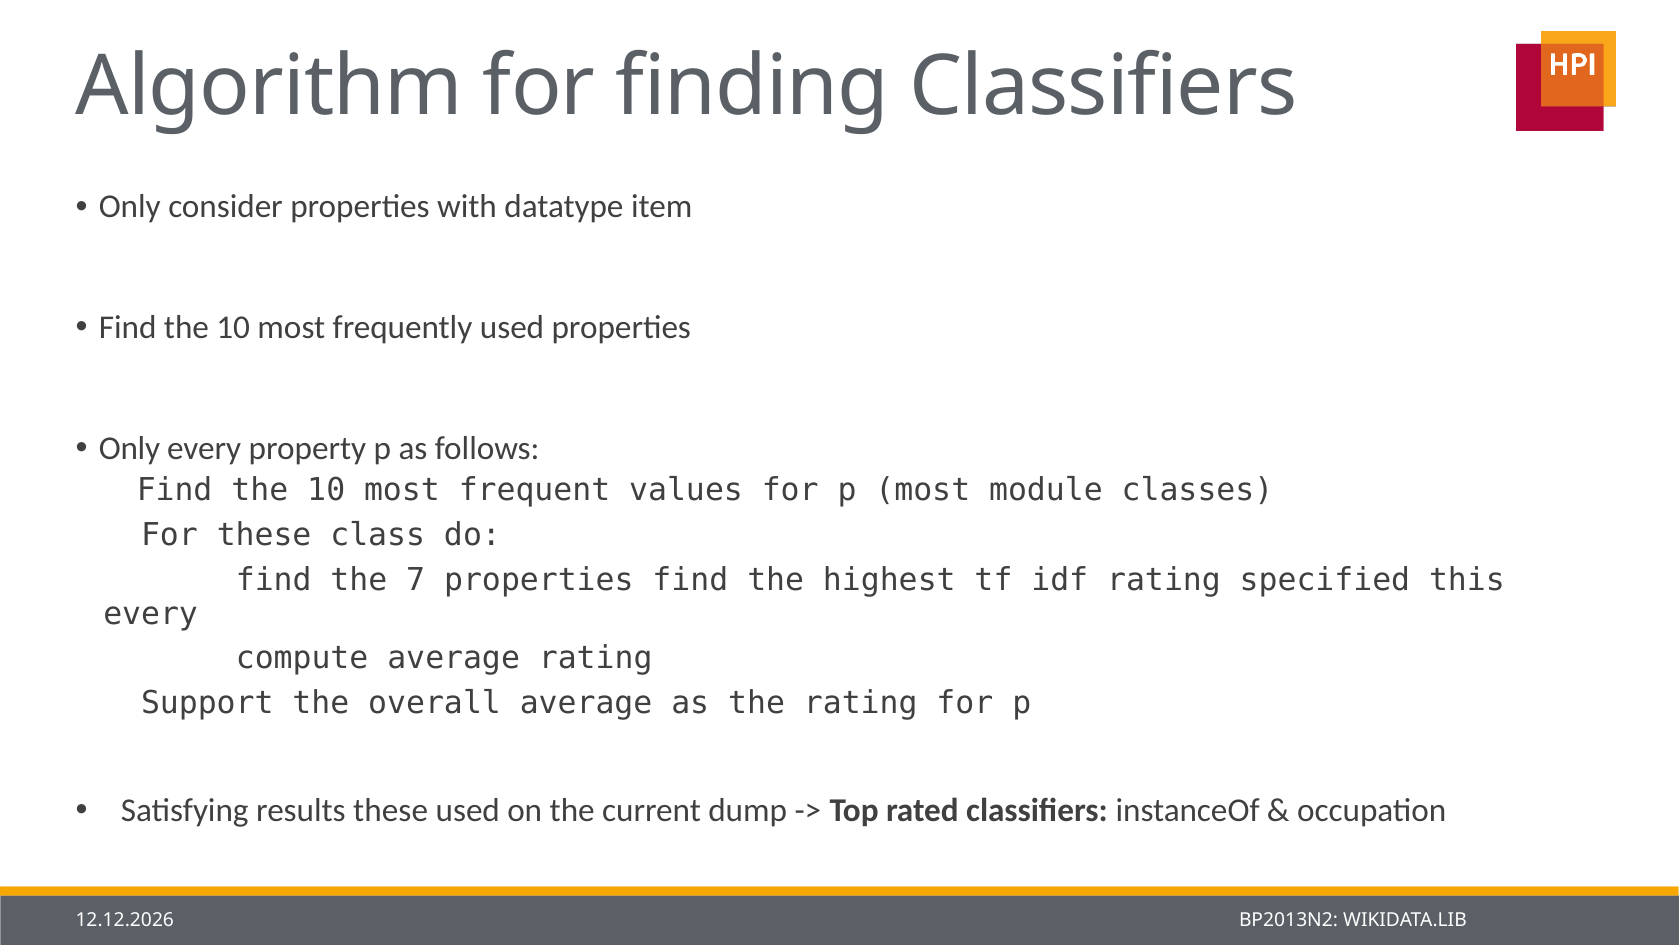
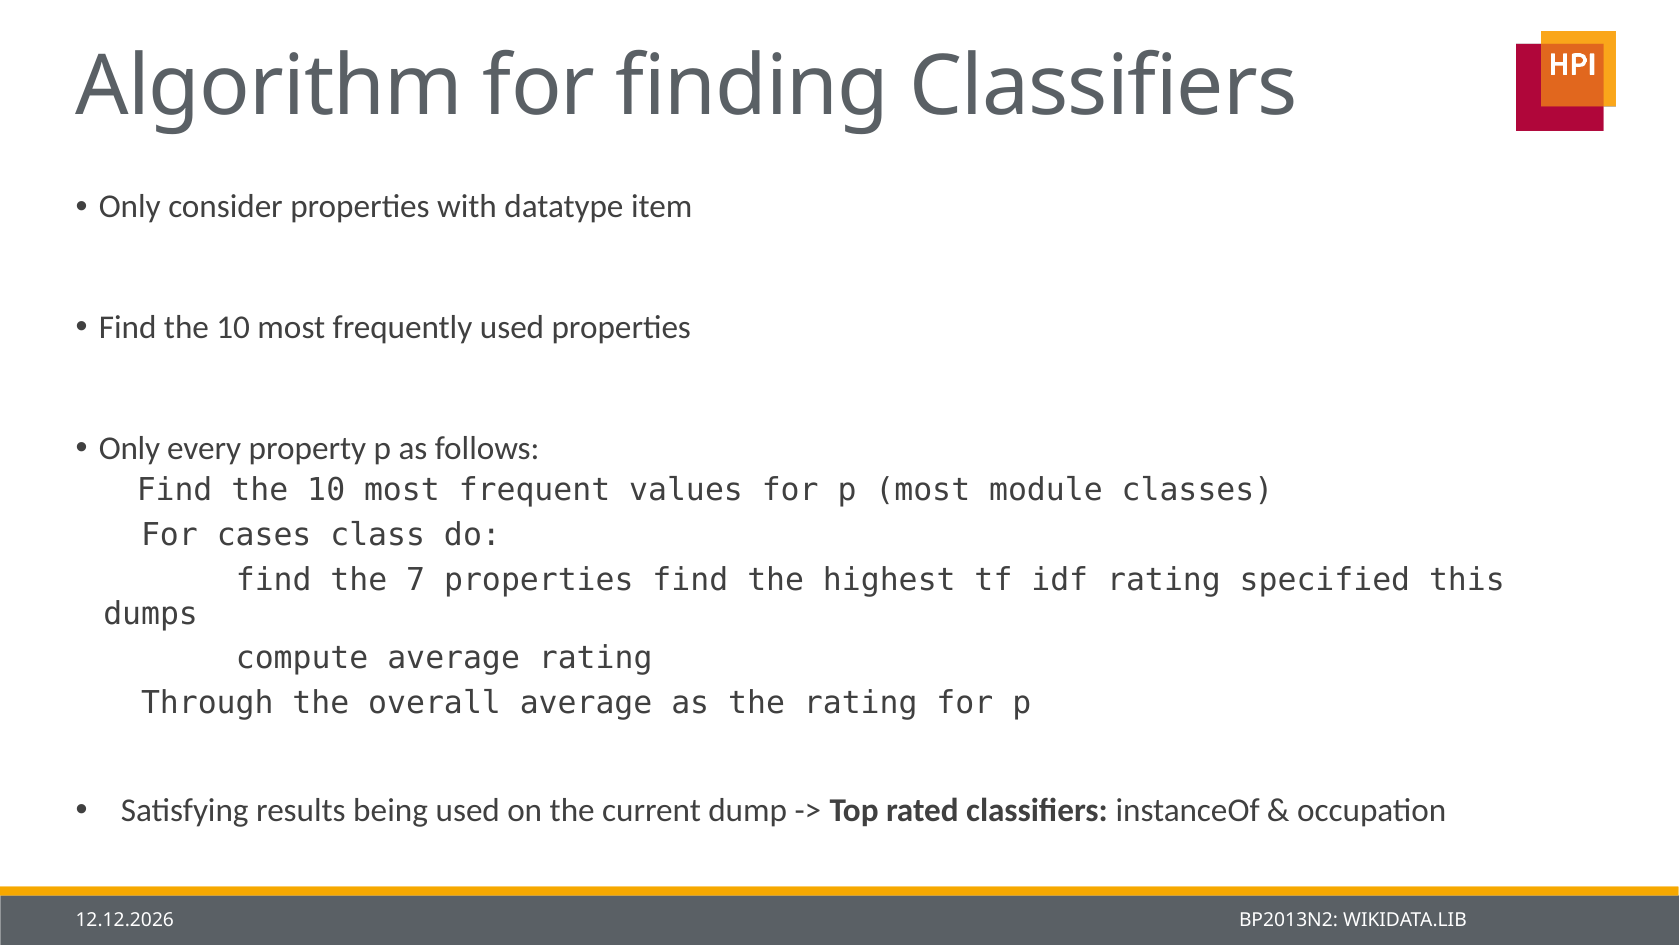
For these: these -> cases (264, 535)
every: every -> dumps (151, 613)
Support: Support -> Through (207, 702)
results these: these -> being (391, 810)
